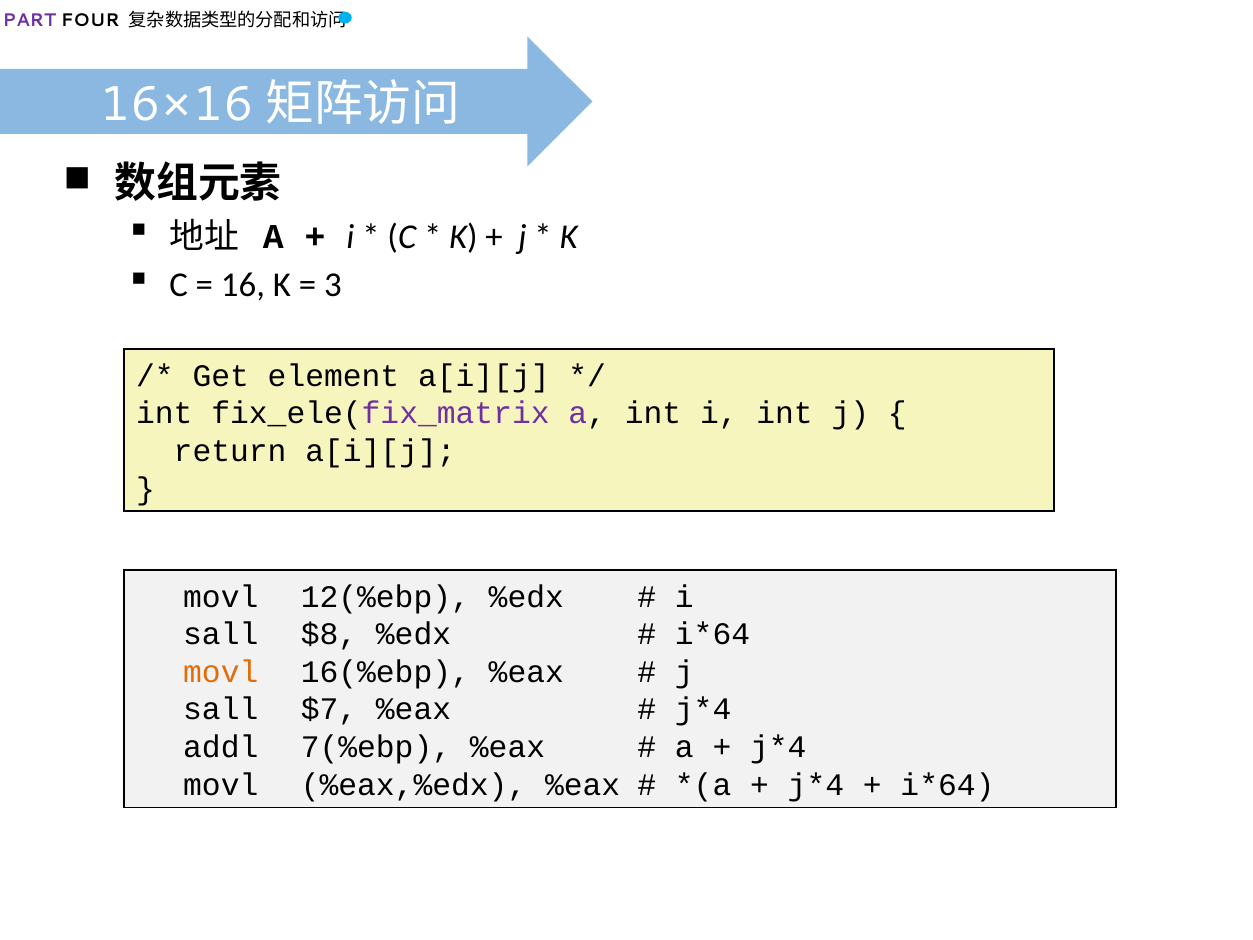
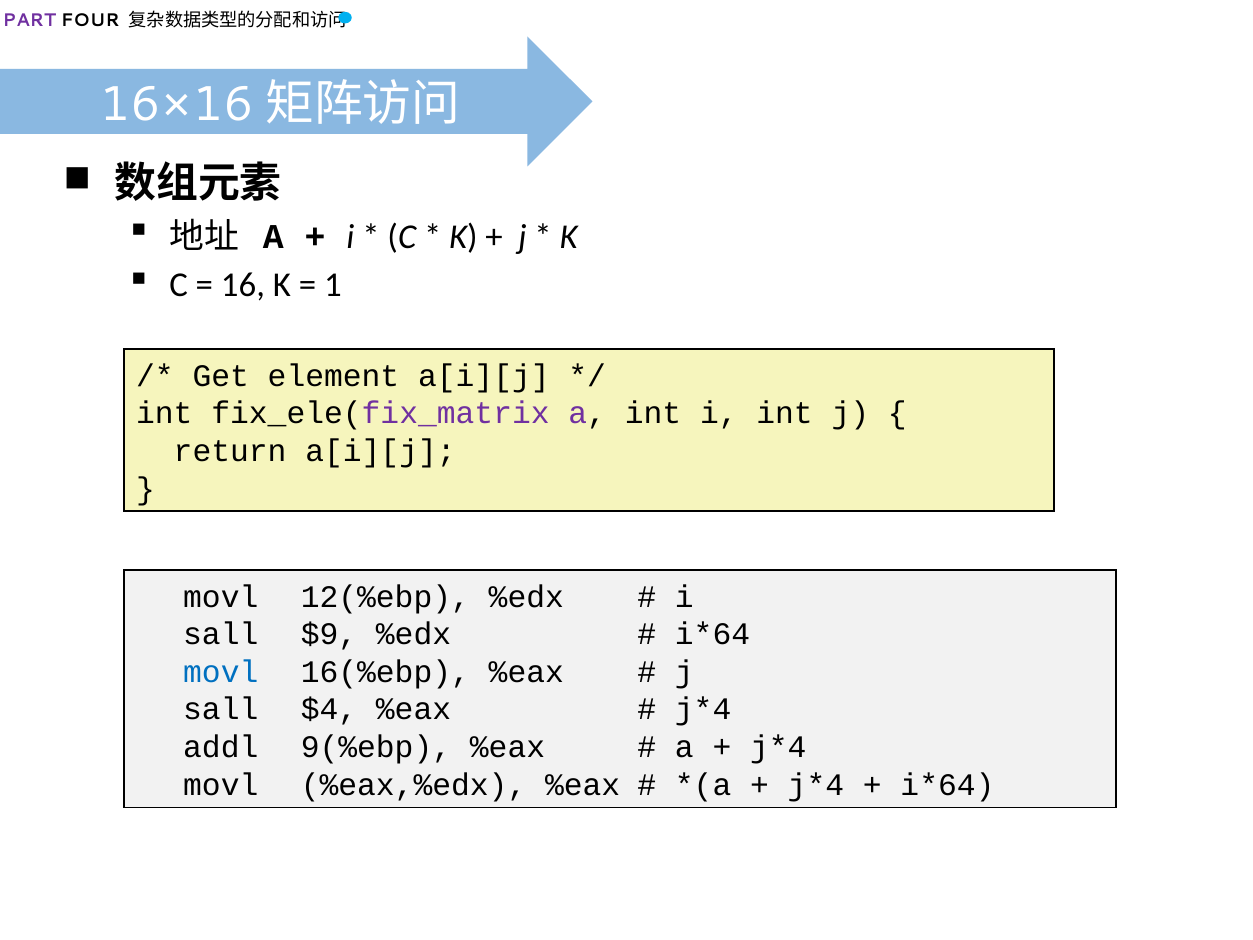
3: 3 -> 1 (333, 285)
$8: $8 -> $9 (329, 634)
movl colour: orange -> blue (221, 672)
$7: $7 -> $4 (329, 709)
7(%ebp: 7(%ebp -> 9(%ebp (376, 747)
